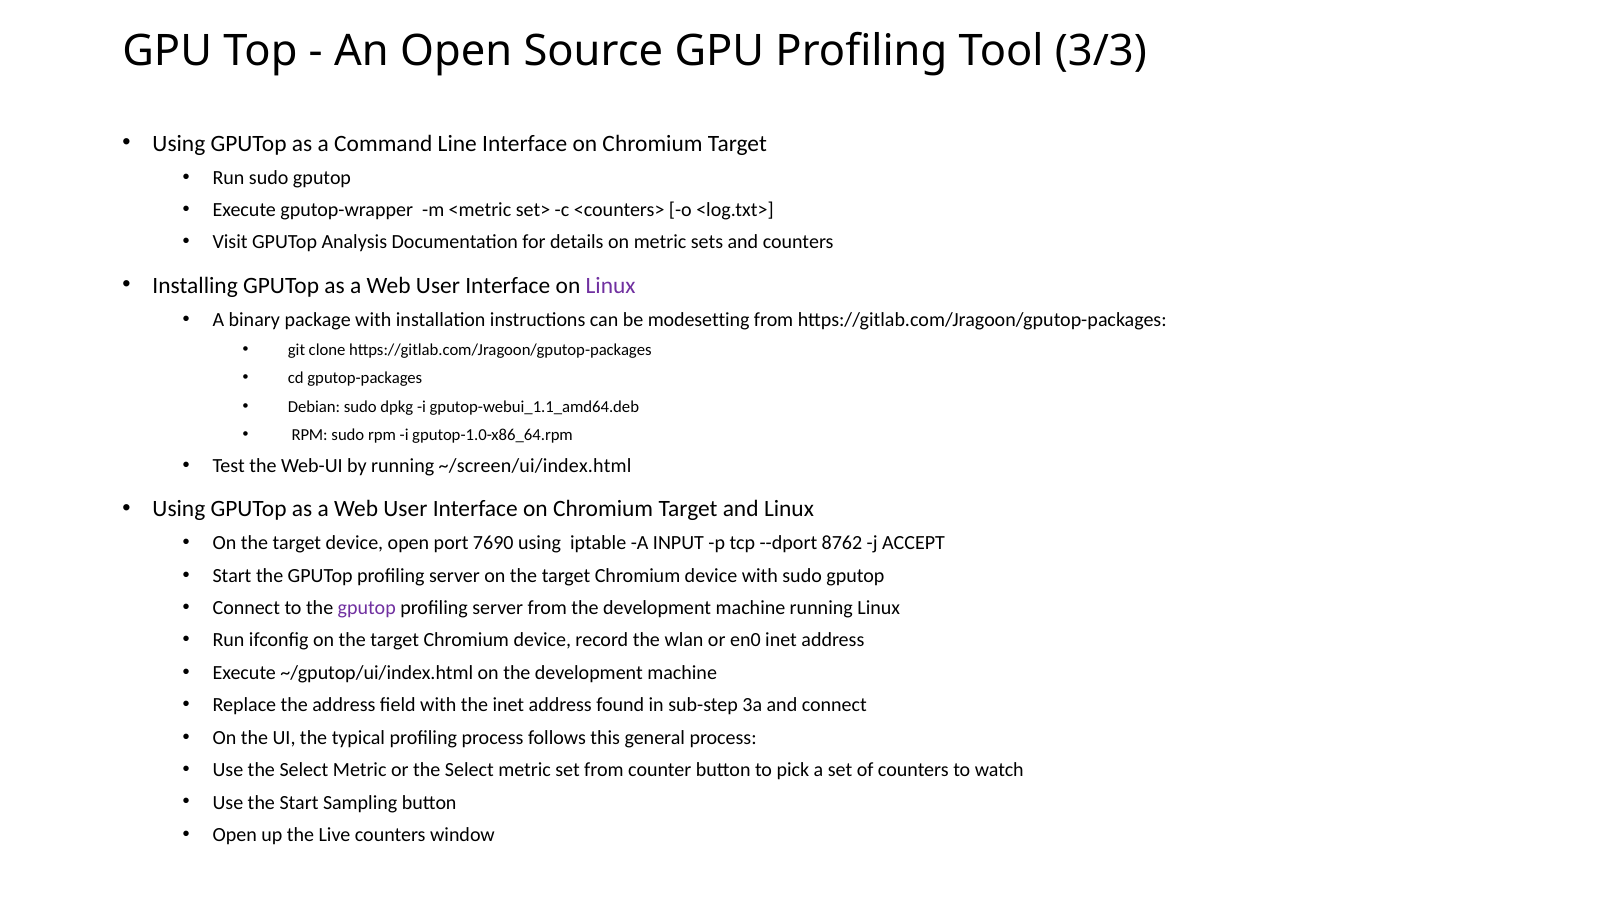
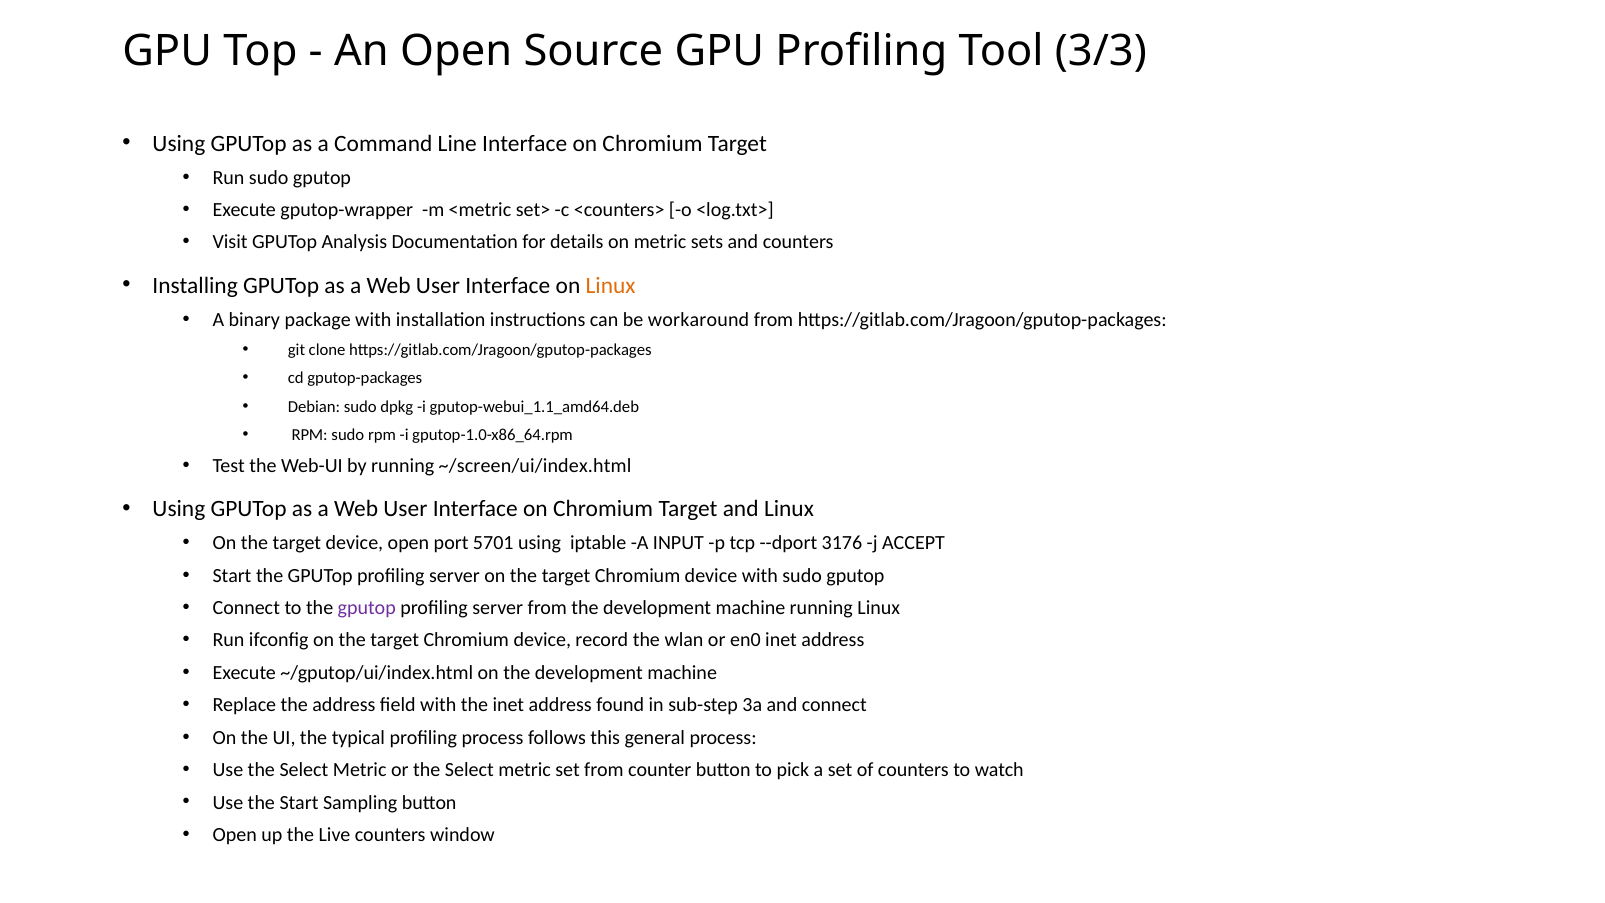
Linux colour: purple -> orange (611, 285)
modesetting: modesetting -> workaround (699, 320)
7690: 7690 -> 5701 (493, 543)
8762: 8762 -> 3176 (842, 543)
